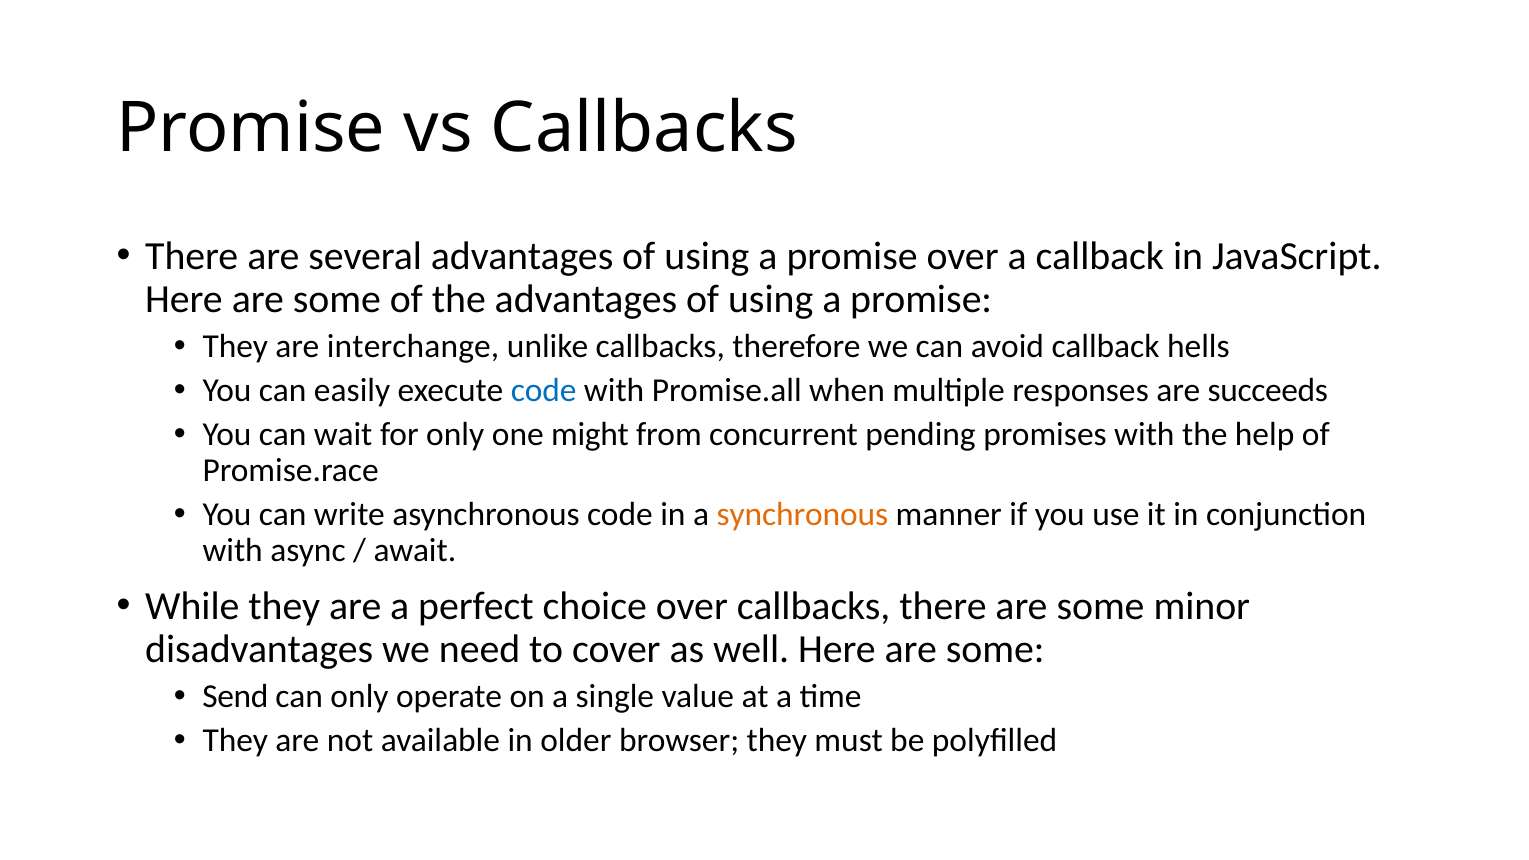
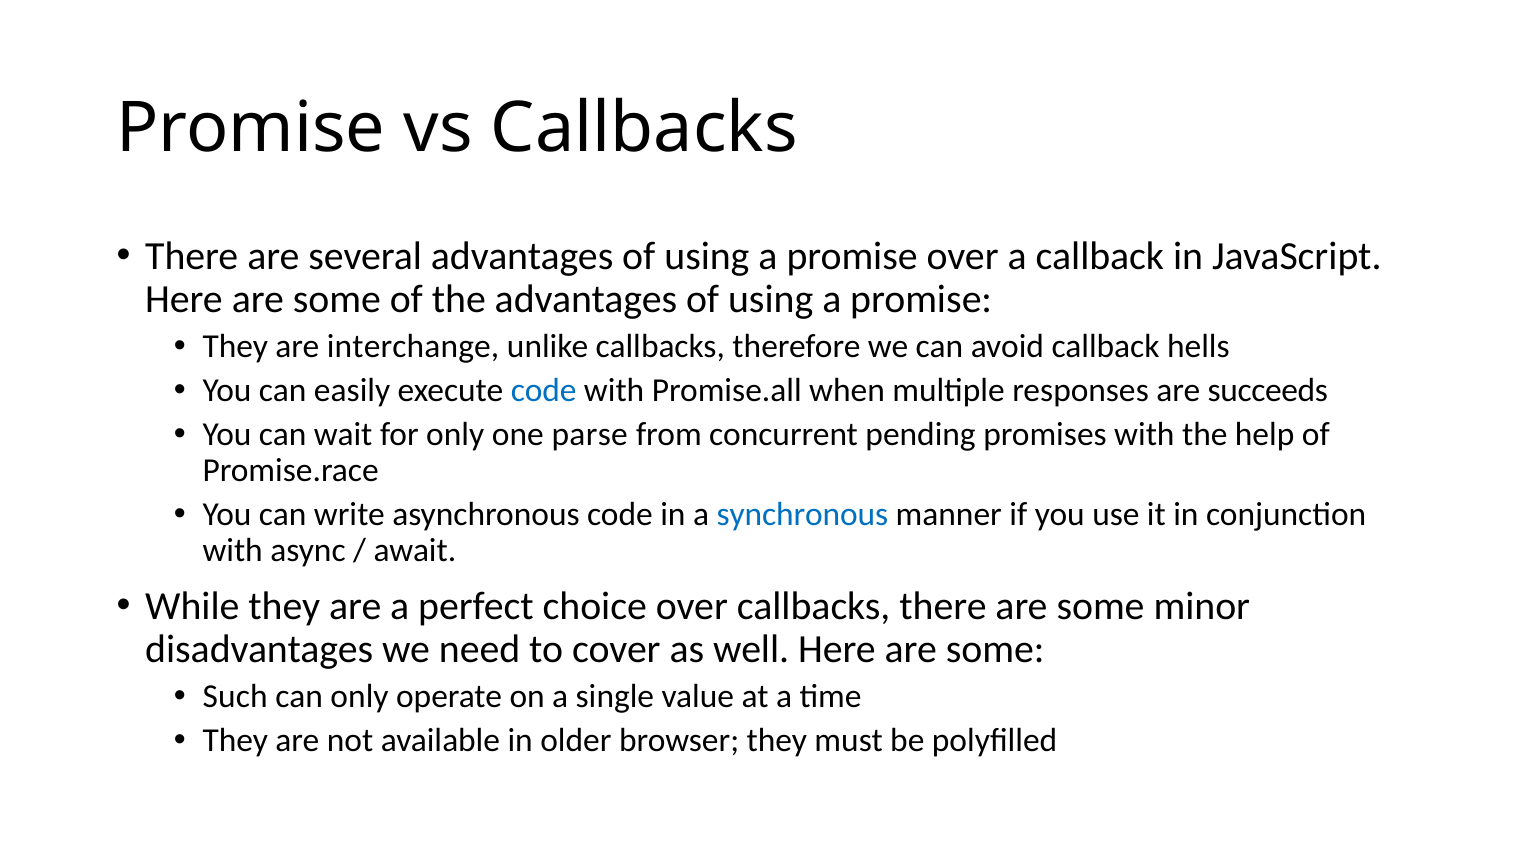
might: might -> parse (590, 435)
synchronous colour: orange -> blue (802, 515)
Send: Send -> Such (235, 697)
